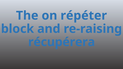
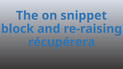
répéter: répéter -> snippet (84, 16)
